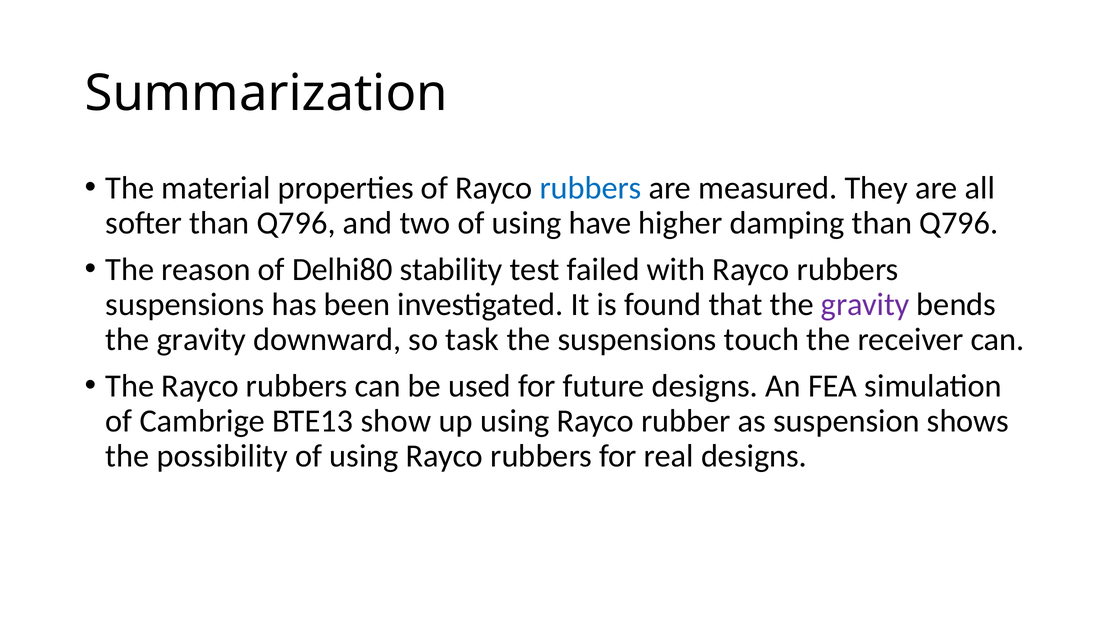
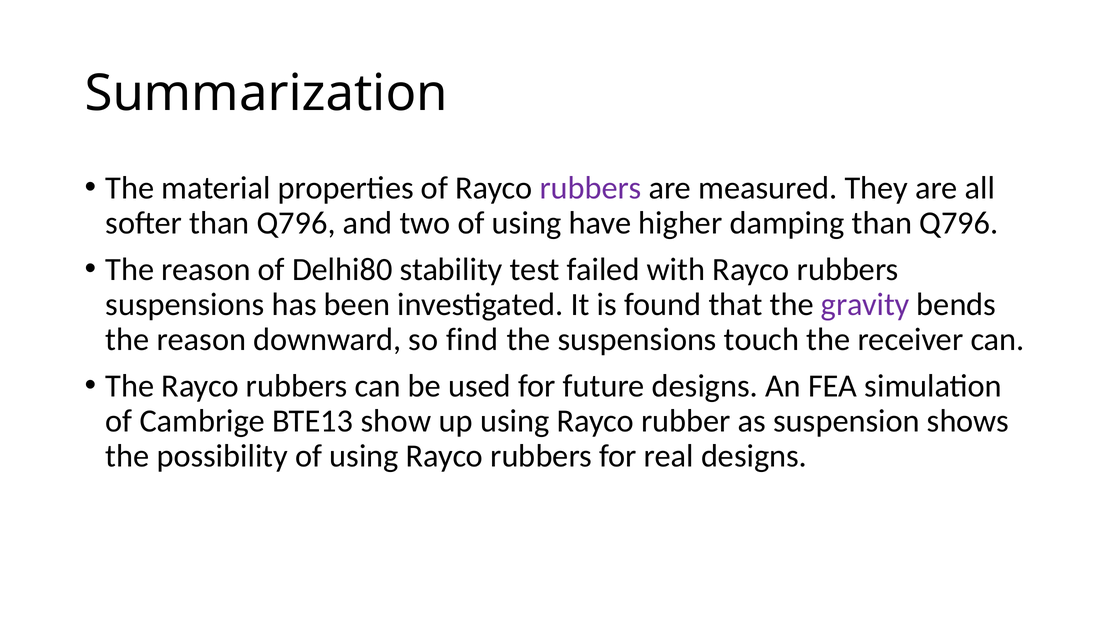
rubbers colour: blue -> purple (591, 188)
gravity: gravity -> reason (201, 339)
task: task -> find (472, 339)
